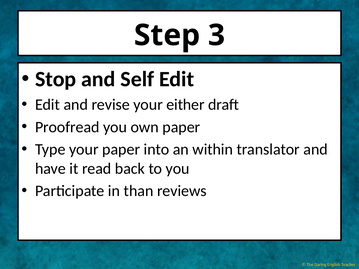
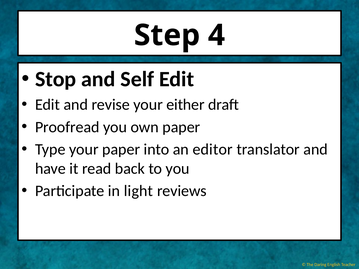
3: 3 -> 4 (216, 35)
within: within -> editor (213, 150)
than: than -> light (138, 191)
